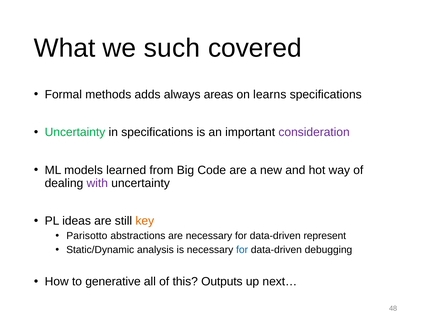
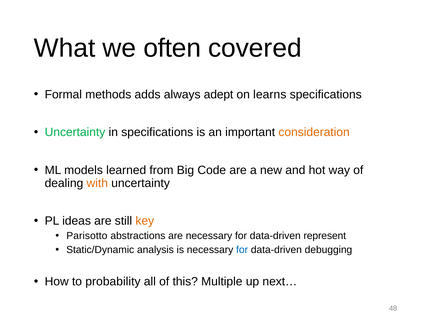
such: such -> often (172, 48)
areas: areas -> adept (219, 95)
consideration colour: purple -> orange (314, 132)
with colour: purple -> orange (97, 183)
generative: generative -> probability (113, 282)
Outputs: Outputs -> Multiple (222, 282)
